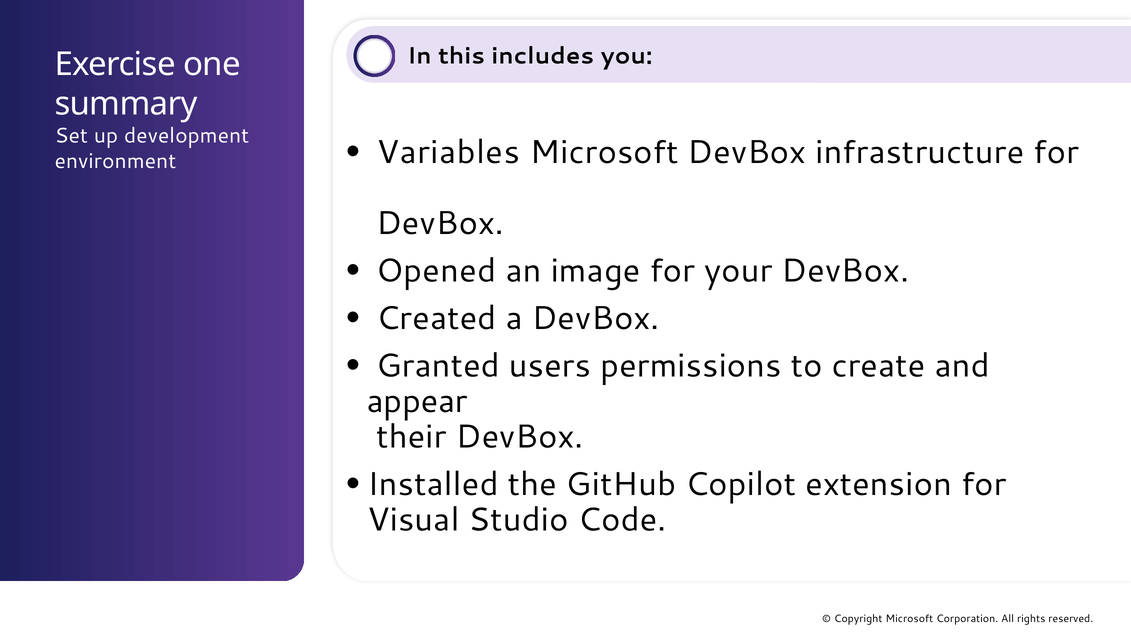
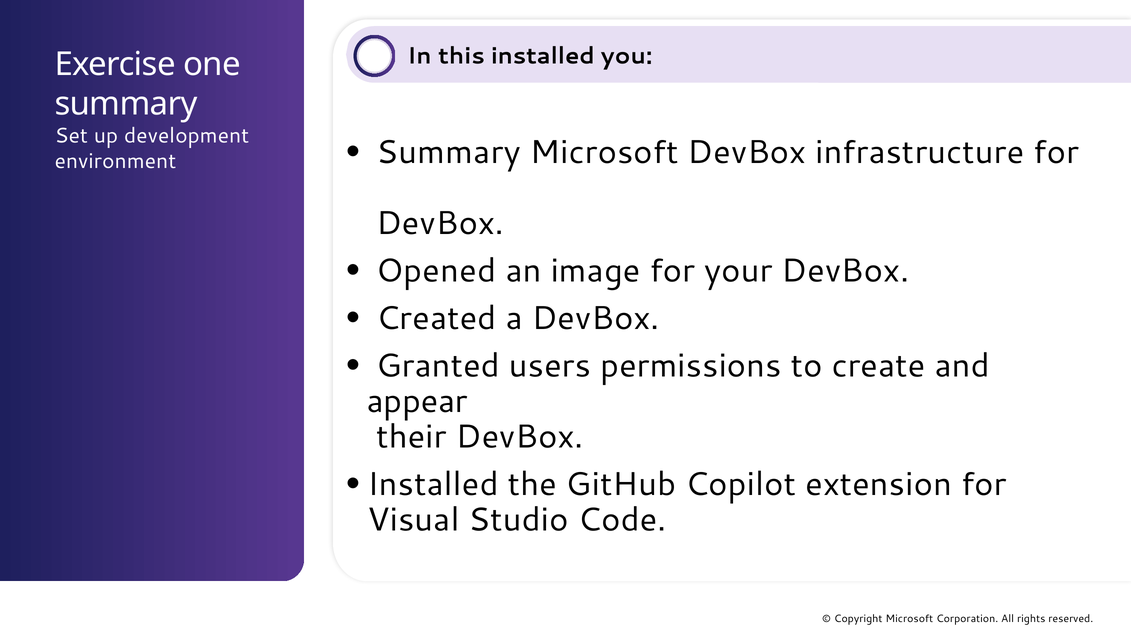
this includes: includes -> installed (543, 56)
Variables: Variables -> Summary (448, 152)
